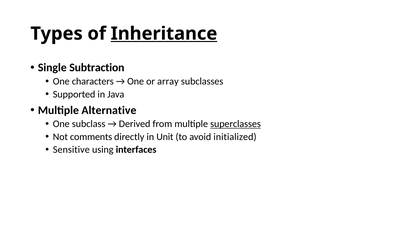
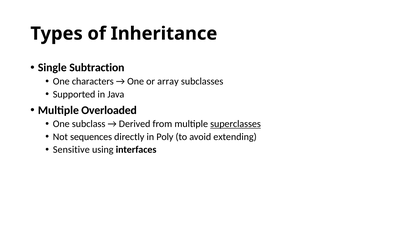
Inheritance underline: present -> none (164, 34)
Alternative: Alternative -> Overloaded (109, 110)
comments: comments -> sequences (91, 136)
Unit: Unit -> Poly (165, 136)
initialized: initialized -> extending (235, 136)
